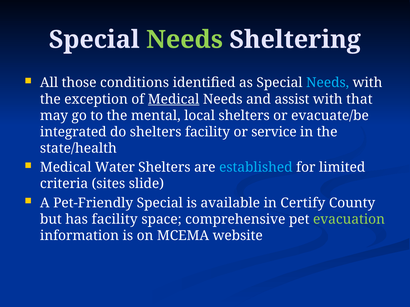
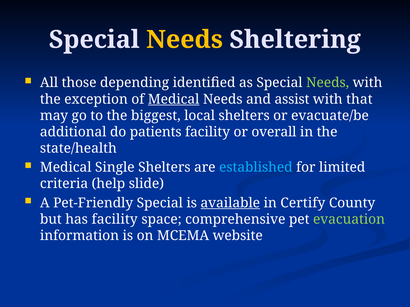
Needs colour: light green -> yellow (185, 40)
conditions: conditions -> depending (135, 83)
Needs colour: light blue -> light green (328, 83)
mental: mental -> biggest (156, 116)
integrated: integrated -> additional (73, 132)
do shelters: shelters -> patients (156, 132)
service: service -> overall (274, 132)
Water: Water -> Single (115, 168)
sites: sites -> help (108, 184)
available underline: none -> present (230, 203)
